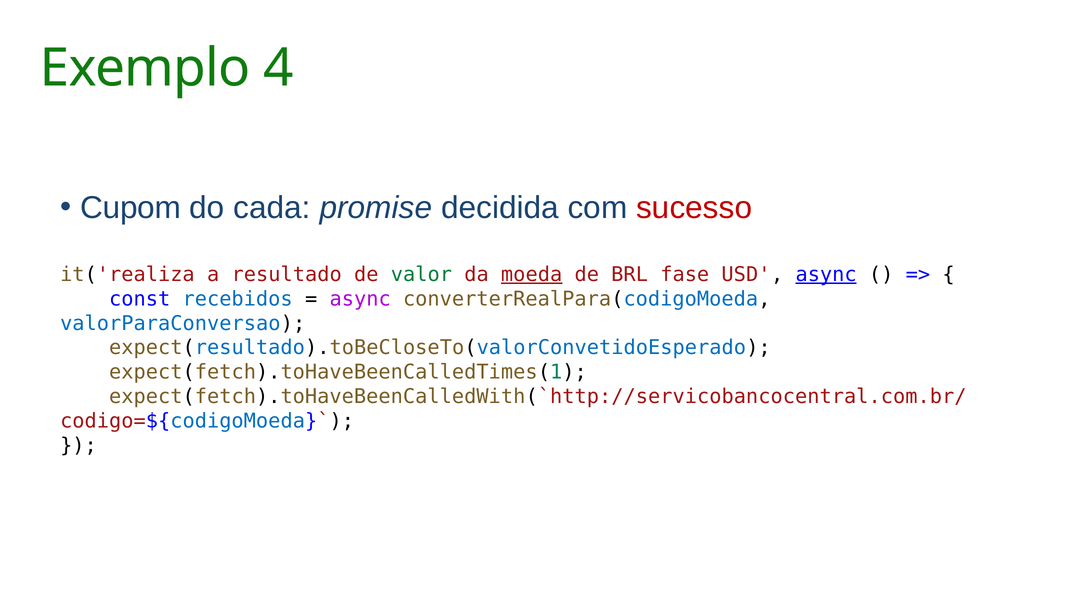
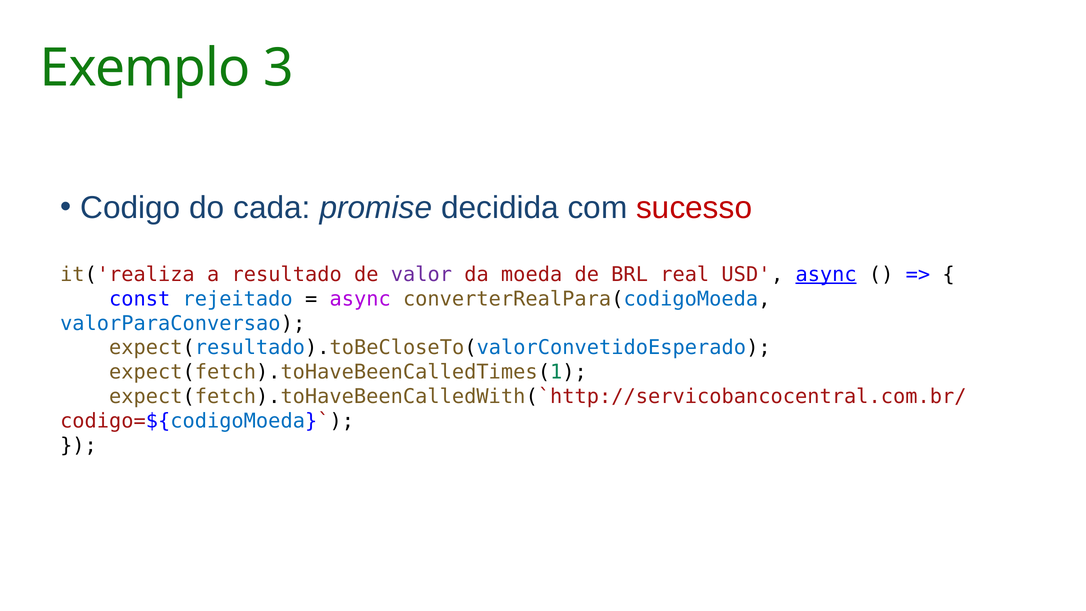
4: 4 -> 3 (279, 68)
Cupom: Cupom -> Codigo (130, 208)
valor colour: green -> purple (421, 274)
moeda underline: present -> none (532, 274)
fase: fase -> real (685, 274)
recebidos: recebidos -> rejeitado (238, 299)
